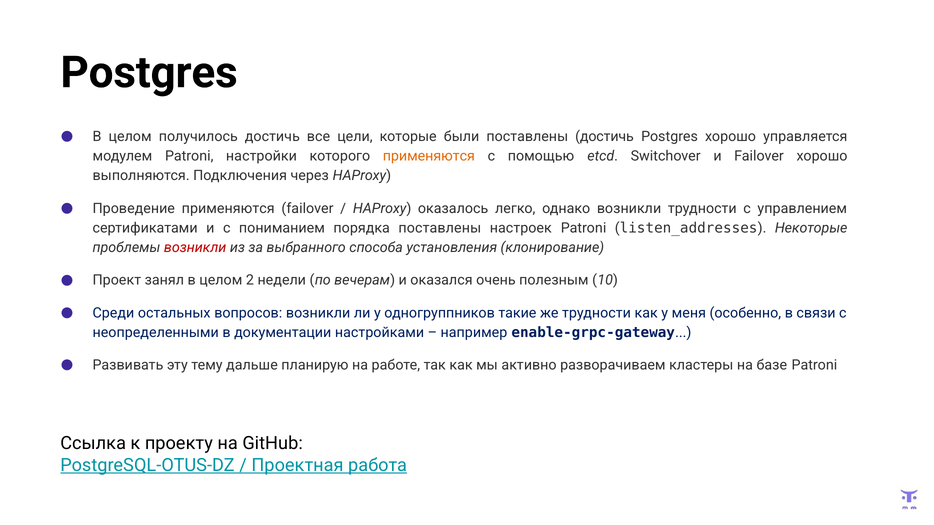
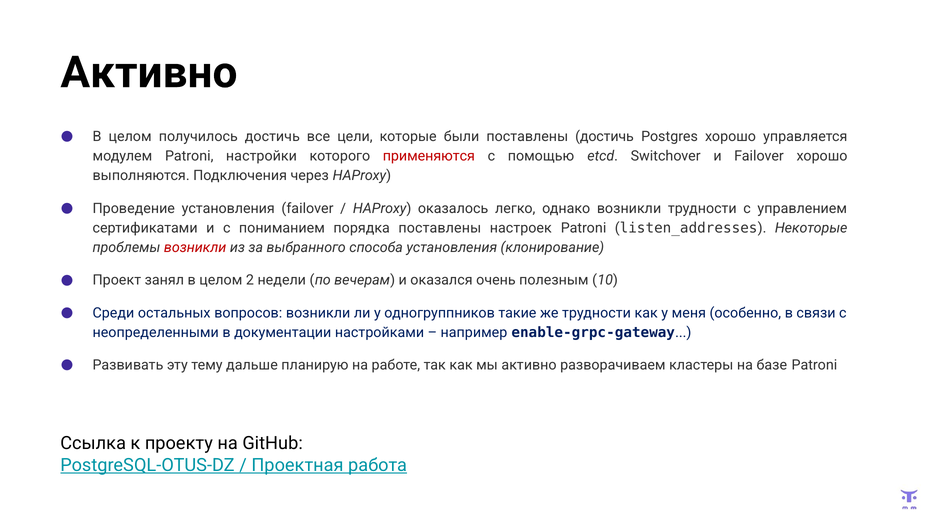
Postgres: Postgres -> Активно (149, 73)
применяются colour: orange -> red (429, 156)
Проведение применяются: применяются -> установления (228, 208)
